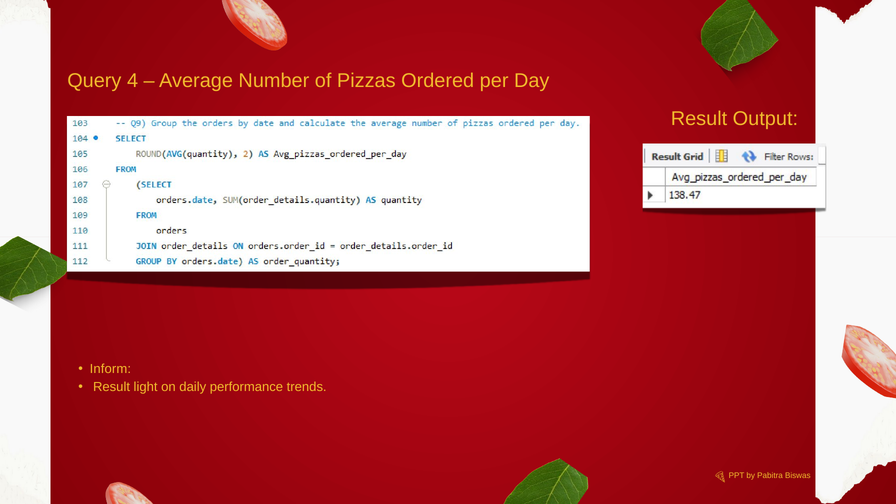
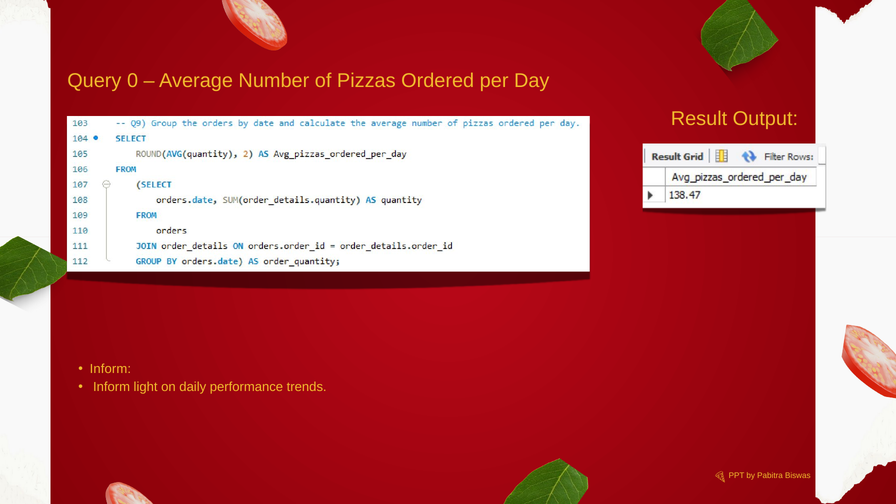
4: 4 -> 0 (133, 80)
Result: Result -> Inform (112, 387)
